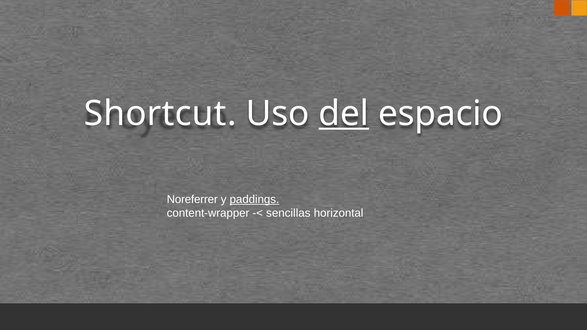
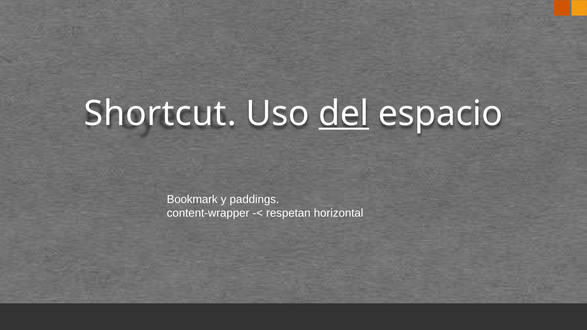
Noreferrer: Noreferrer -> Bookmark (192, 200)
paddings underline: present -> none (254, 200)
sencillas: sencillas -> respetan (288, 213)
